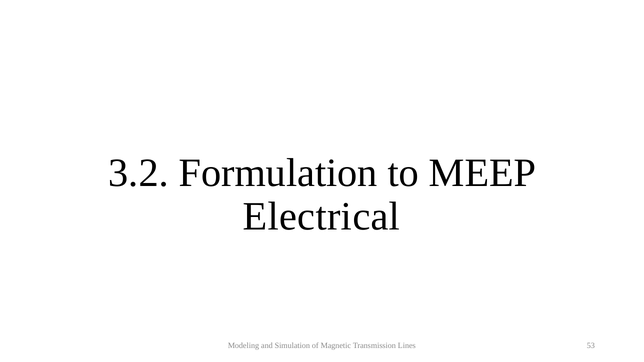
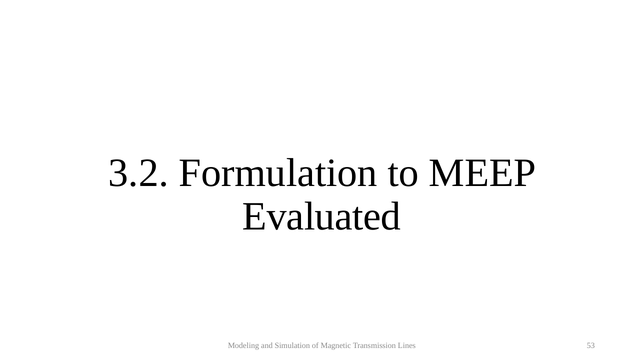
Electrical: Electrical -> Evaluated (322, 217)
